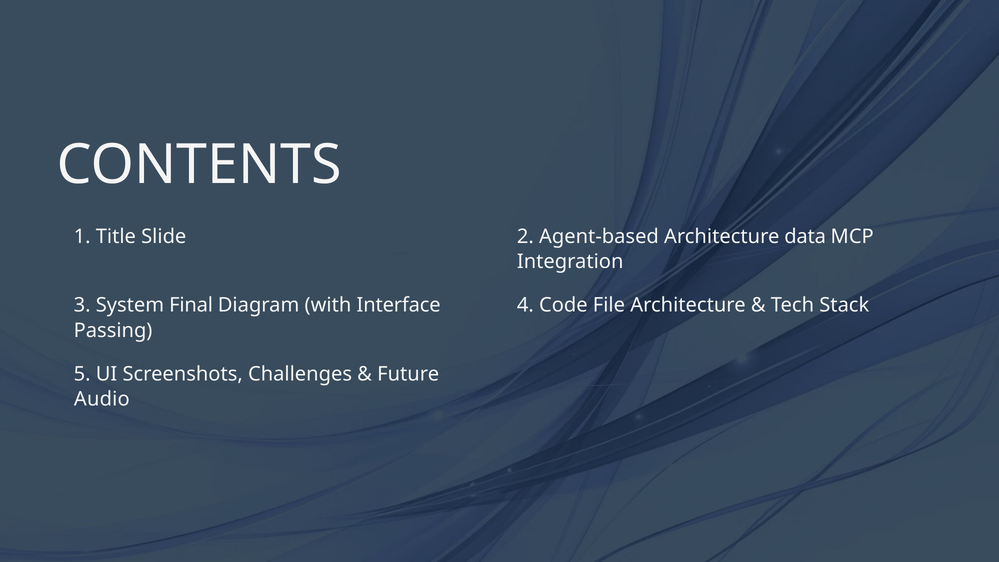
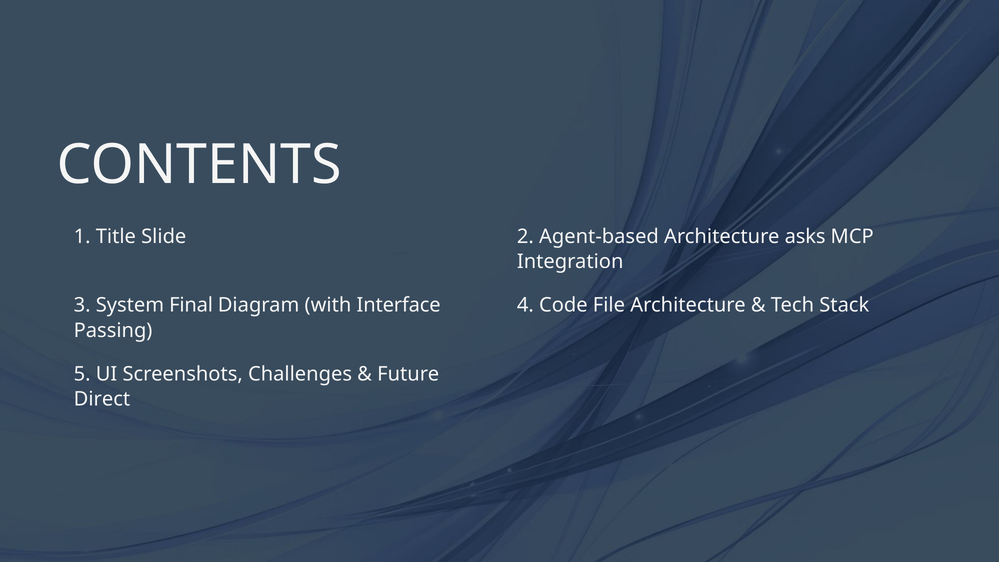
data: data -> asks (805, 236)
Audio: Audio -> Direct (102, 399)
